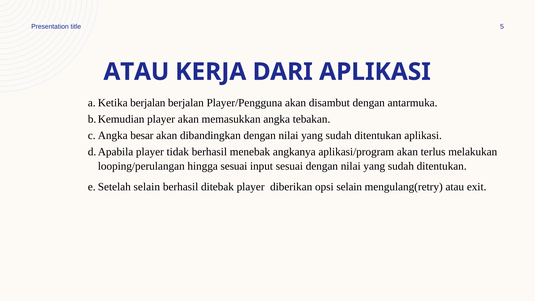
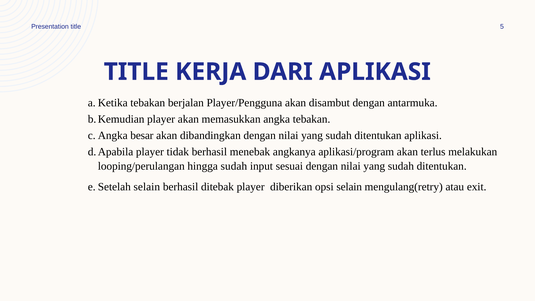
ATAU: ATAU -> TITLE (136, 72)
berjalan: berjalan -> tebakan (148, 103)
hingga sesuai: sesuai -> sudah (234, 166)
